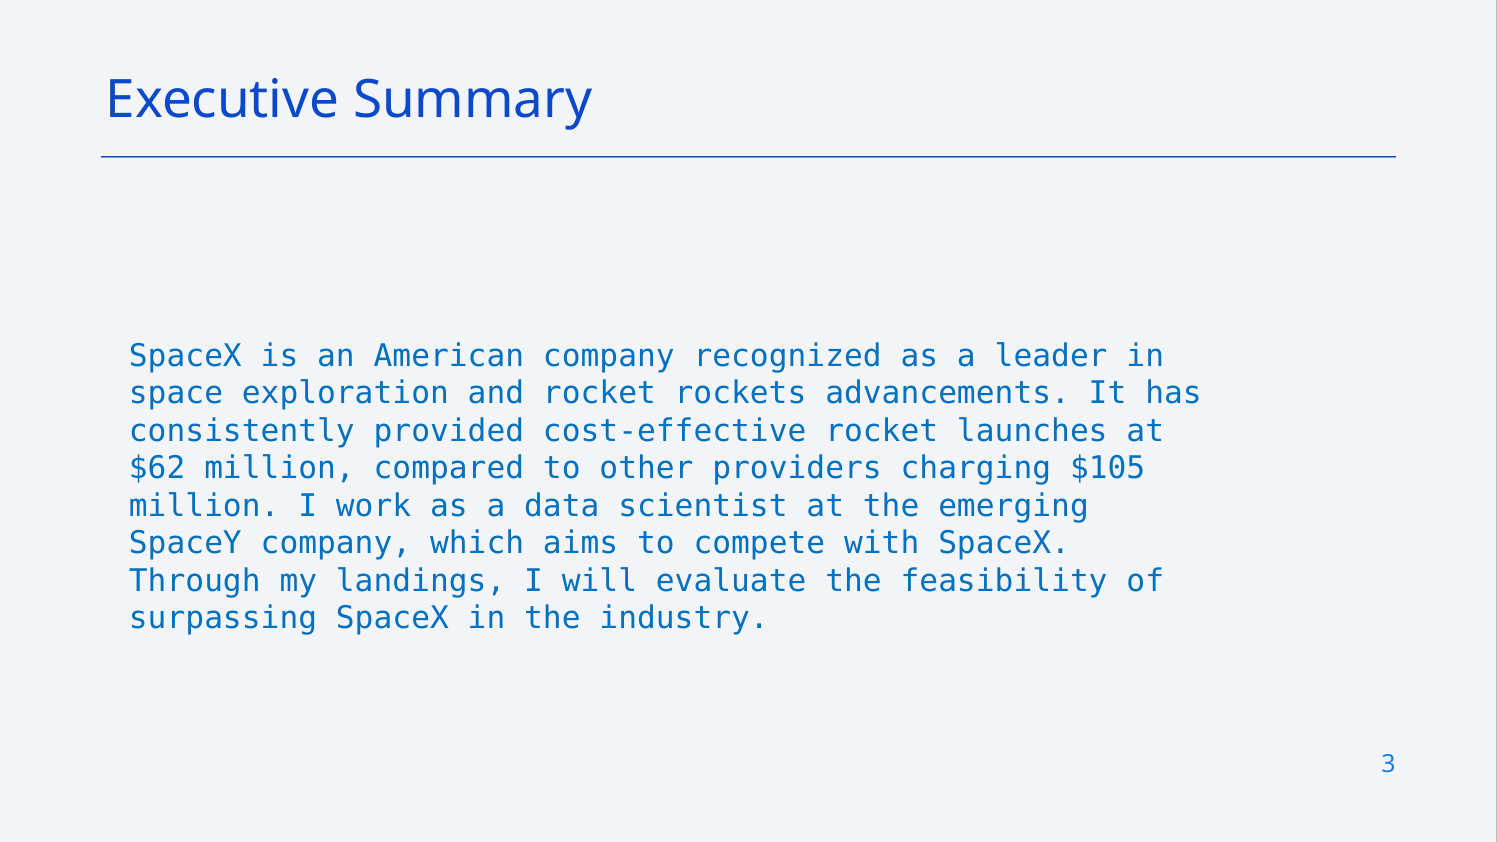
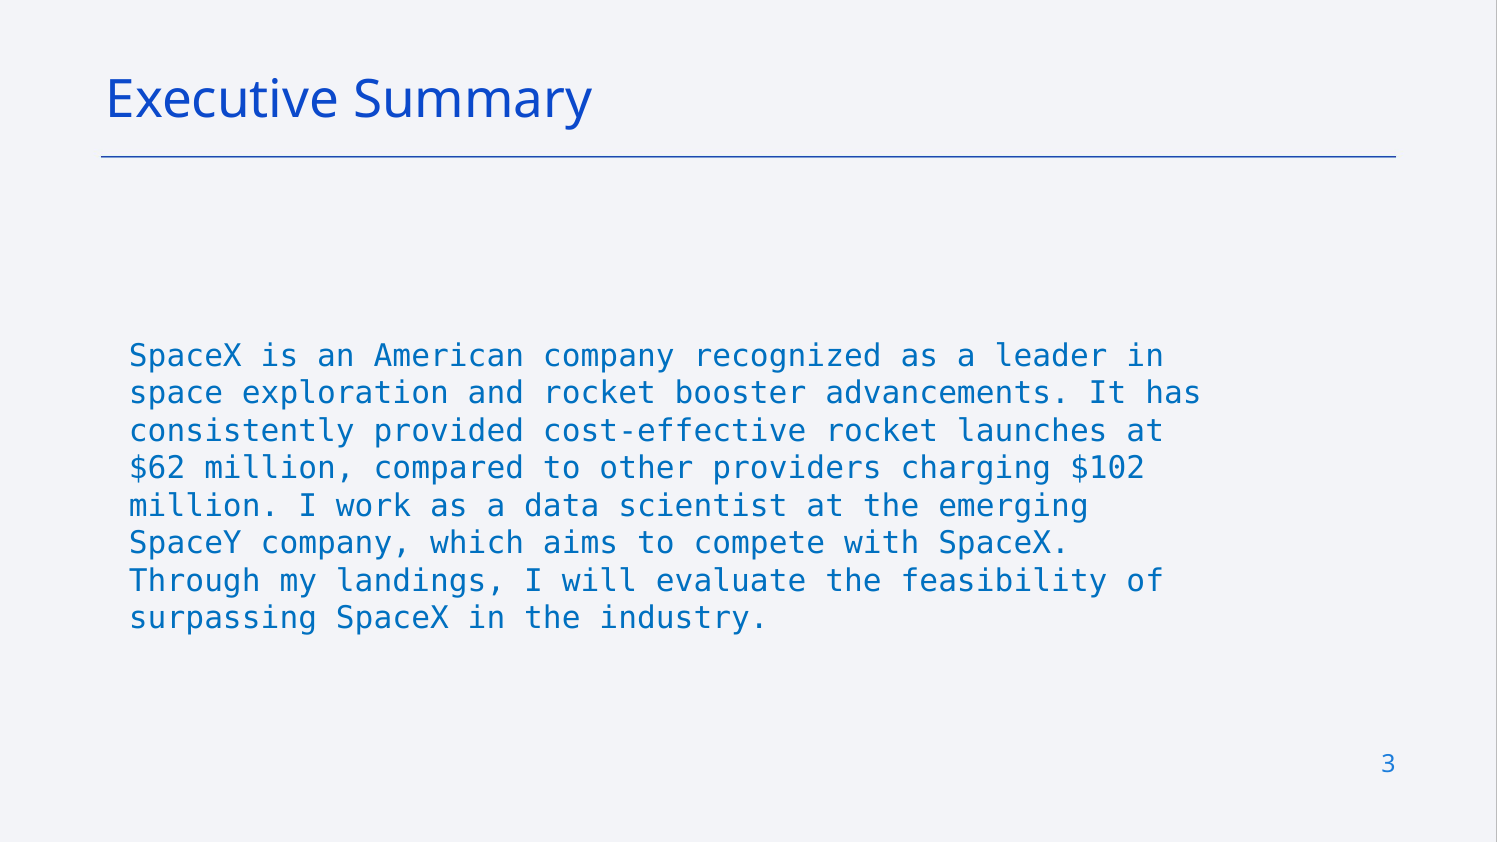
rockets: rockets -> booster (741, 394)
$105: $105 -> $102 (1108, 469)
